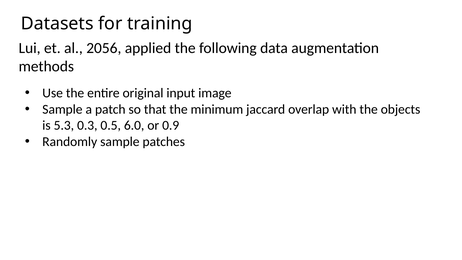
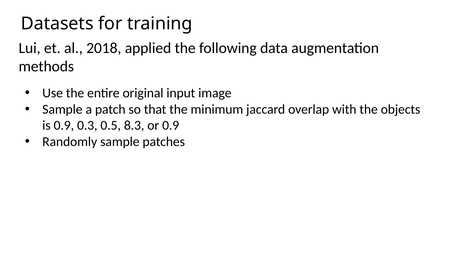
2056: 2056 -> 2018 (104, 48)
is 5.3: 5.3 -> 0.9 (64, 125)
6.0: 6.0 -> 8.3 (134, 125)
